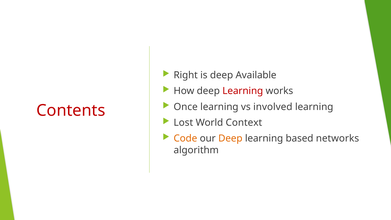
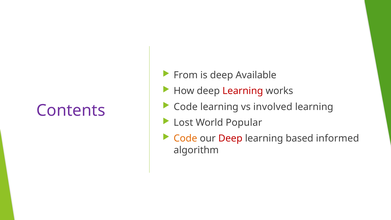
Right: Right -> From (186, 75)
Once: Once -> Code (186, 107)
Contents colour: red -> purple (71, 111)
Context: Context -> Popular (244, 123)
Deep colour: orange -> red (230, 138)
networks: networks -> informed (337, 138)
